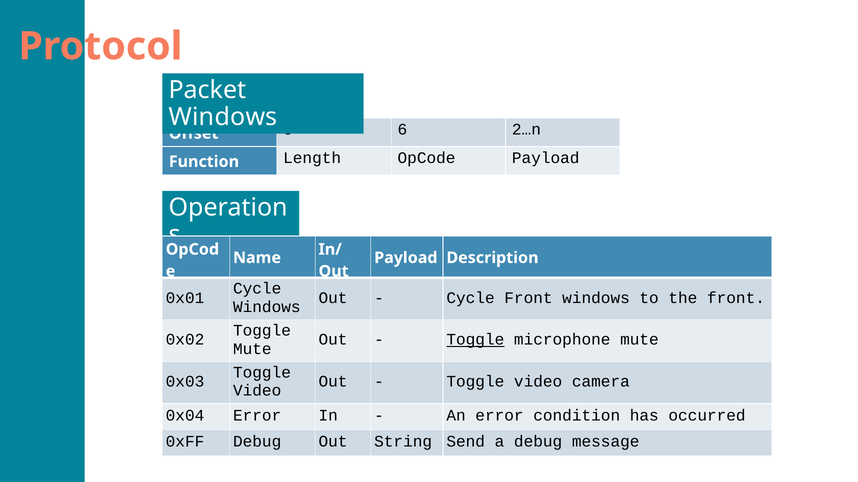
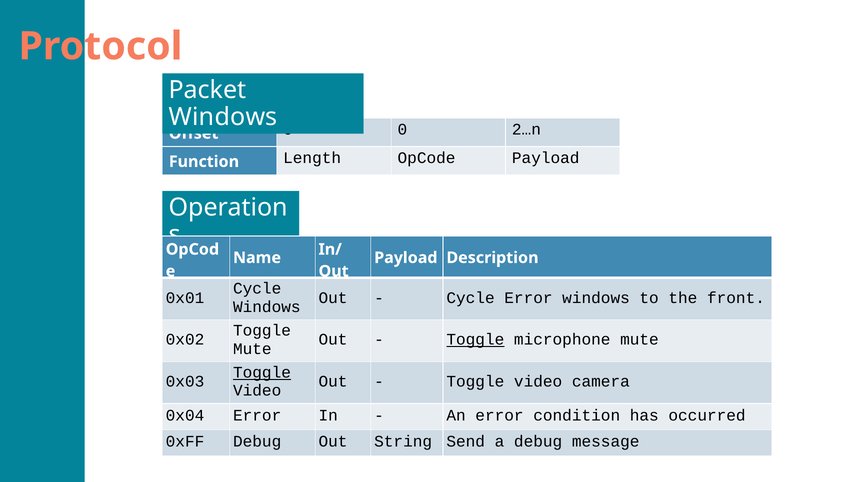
6: 6 -> 0 (402, 130)
Cycle Front: Front -> Error (528, 298)
Toggle underline: none -> present (262, 373)
